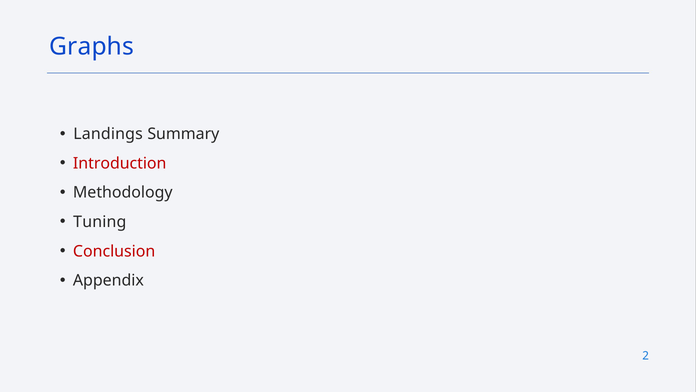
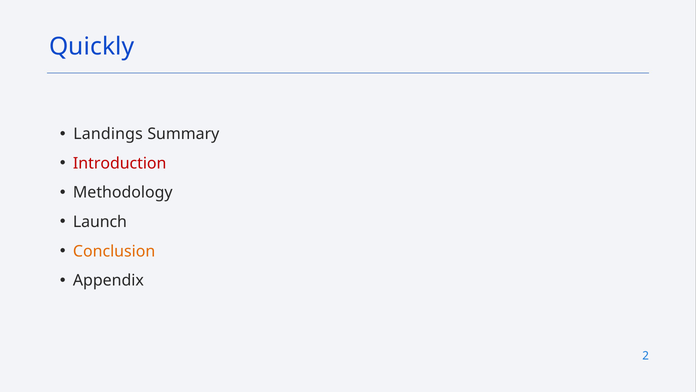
Graphs: Graphs -> Quickly (92, 46)
Tuning: Tuning -> Launch (100, 222)
Conclusion colour: red -> orange (114, 251)
